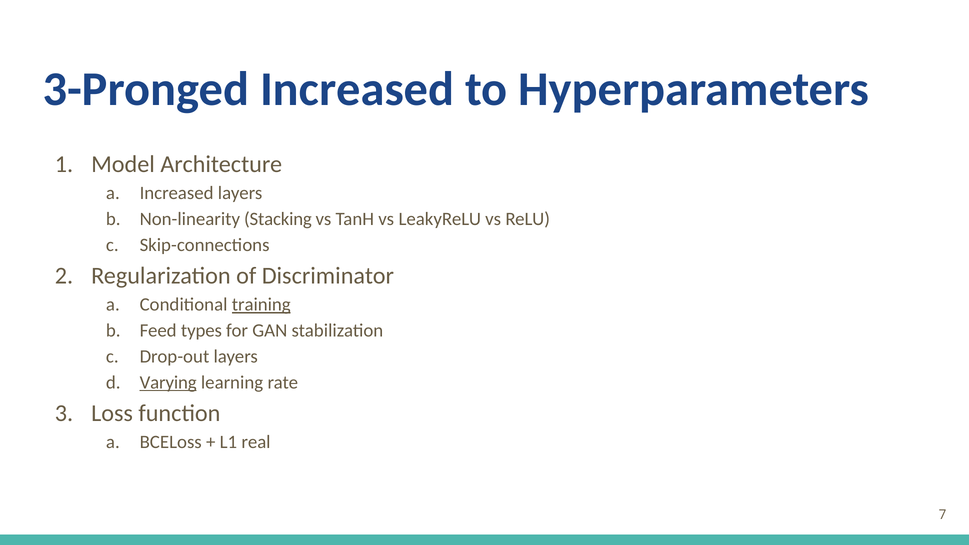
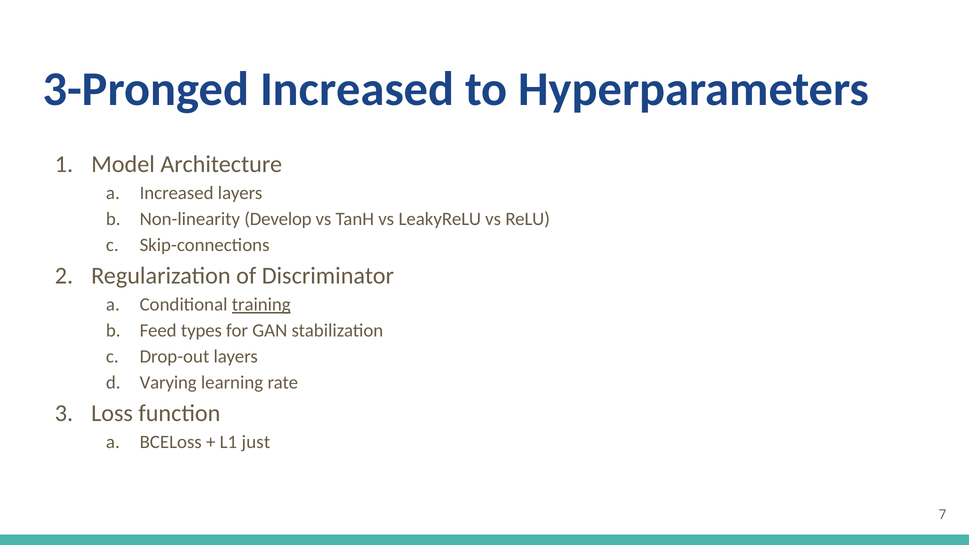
Stacking: Stacking -> Develop (278, 219)
Varying underline: present -> none (168, 383)
real: real -> just (256, 442)
